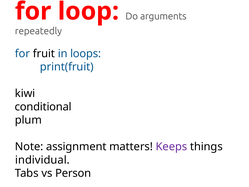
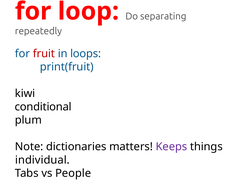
arguments: arguments -> separating (163, 16)
fruit colour: black -> red (44, 53)
assignment: assignment -> dictionaries (76, 146)
Person: Person -> People (73, 173)
